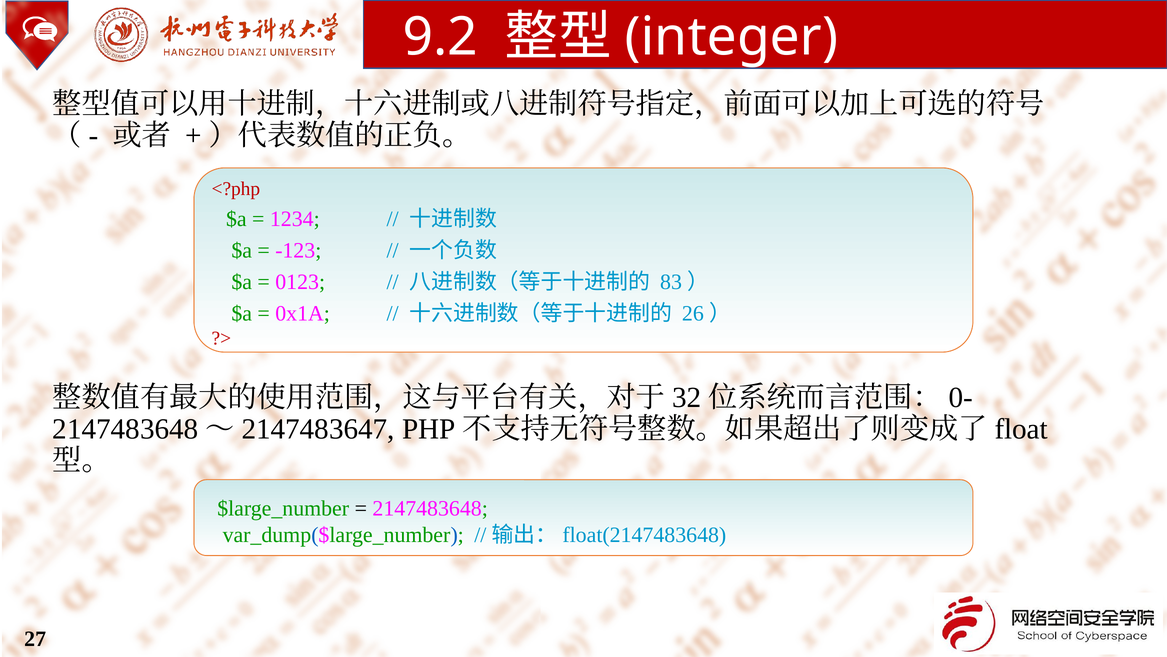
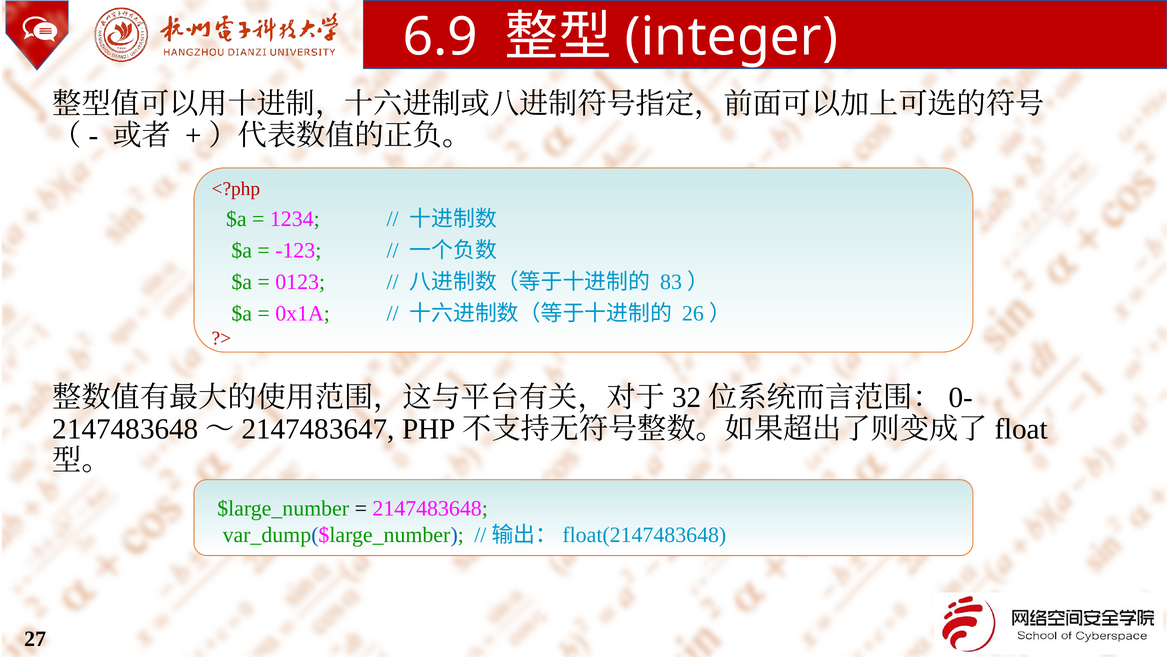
9.2: 9.2 -> 6.9 (440, 37)
